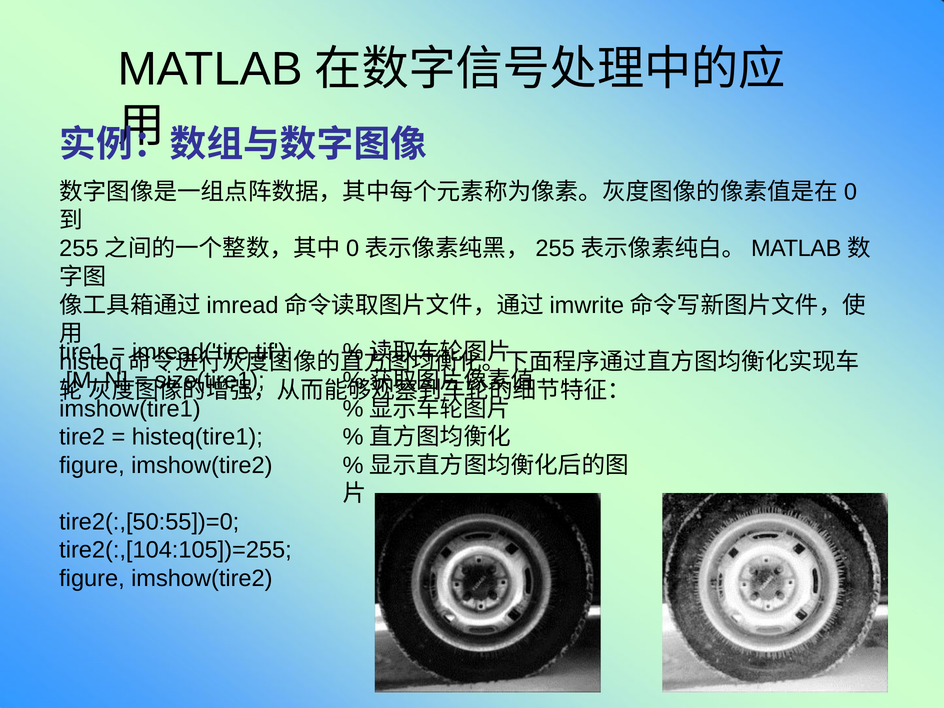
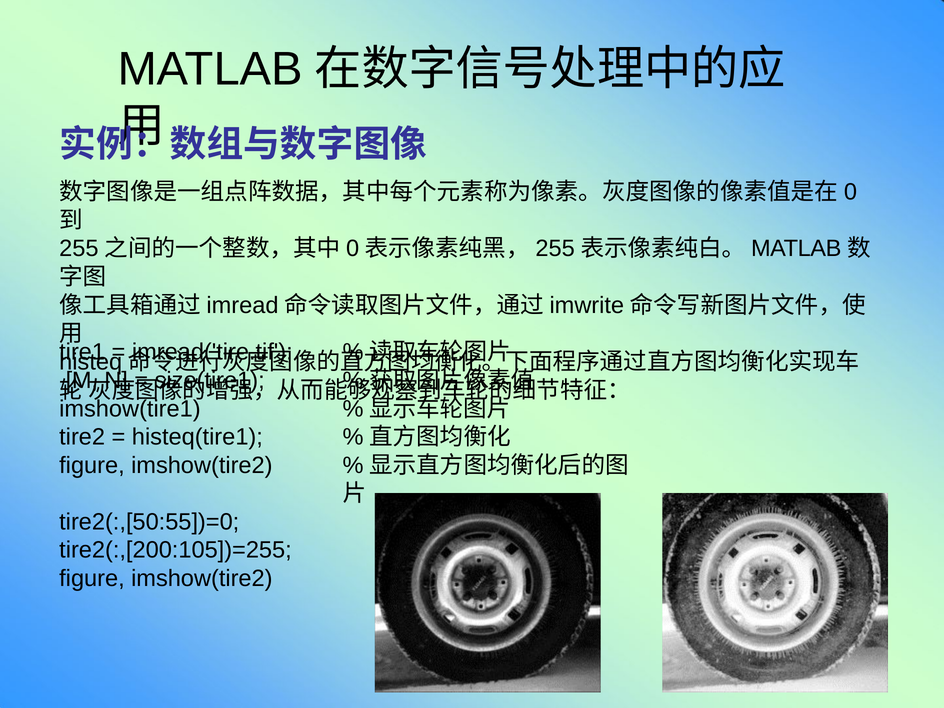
tire2(:,[104:105])=255: tire2(:,[104:105])=255 -> tire2(:,[200:105])=255 (175, 550)
